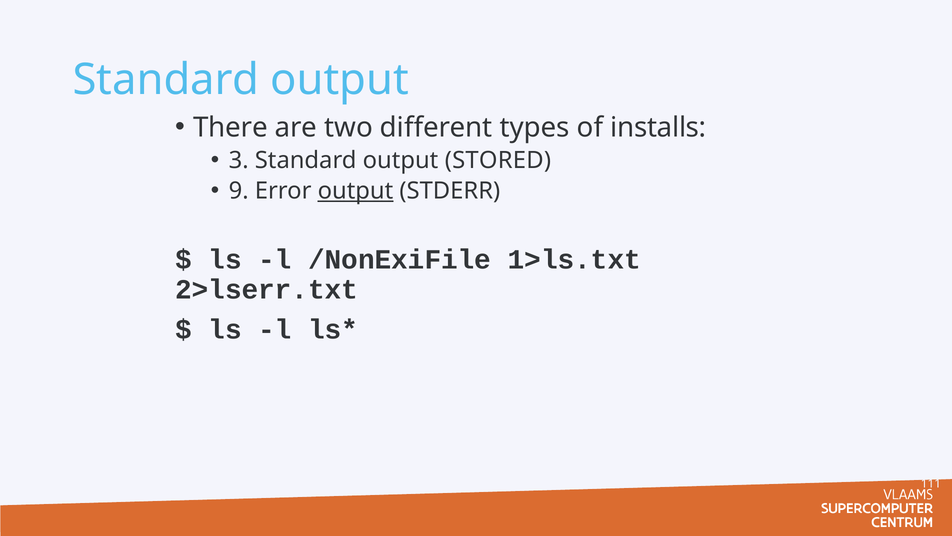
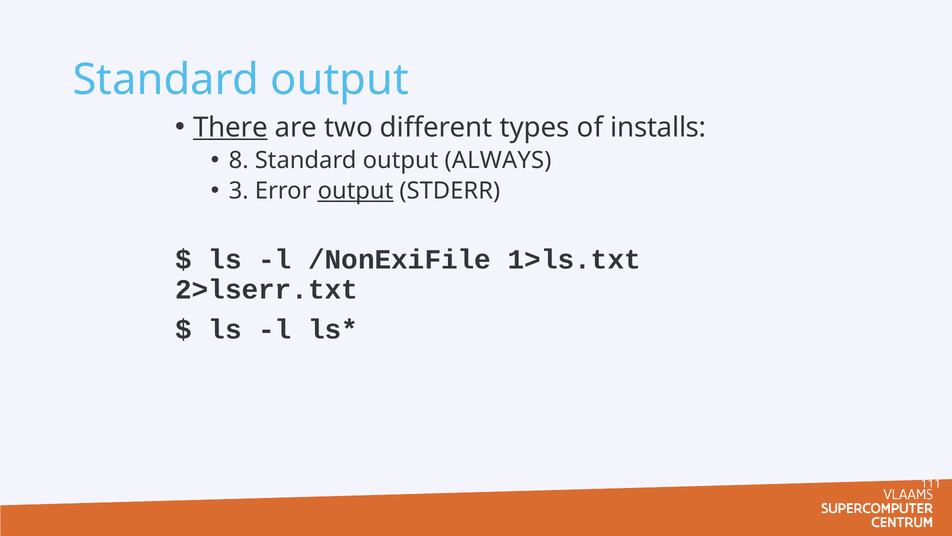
There underline: none -> present (230, 127)
3: 3 -> 8 (239, 160)
STORED: STORED -> ALWAYS (498, 160)
9: 9 -> 3 (239, 191)
